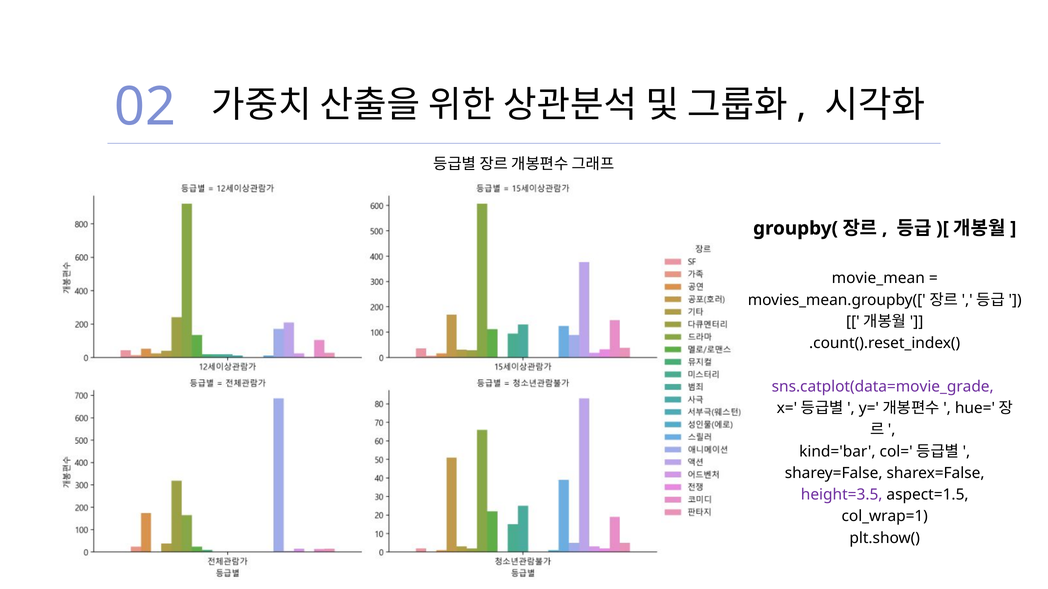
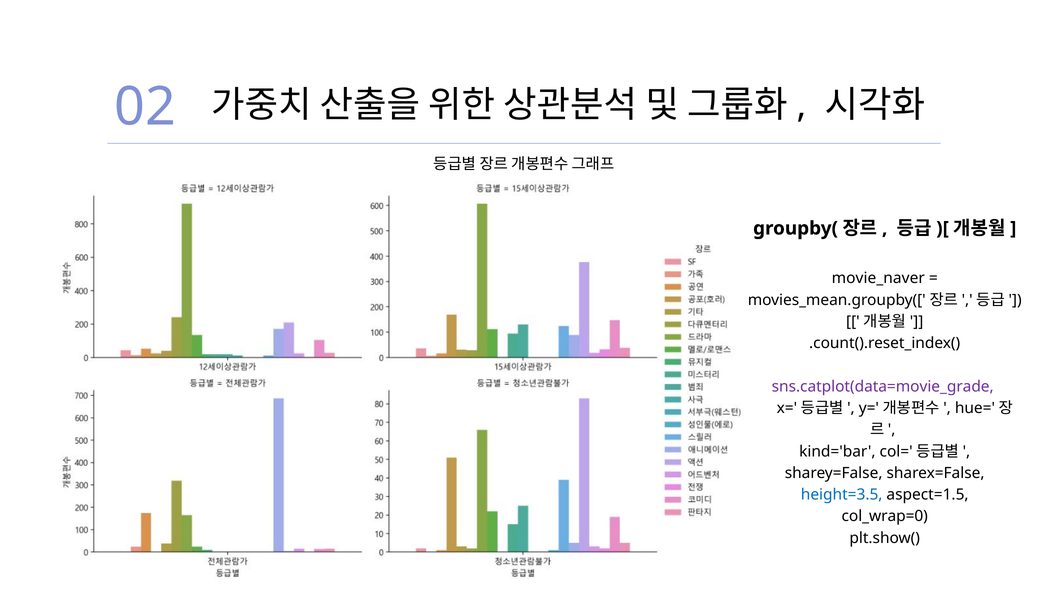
movie_mean: movie_mean -> movie_naver (878, 279)
height=3.5 colour: purple -> blue (842, 495)
col_wrap=1: col_wrap=1 -> col_wrap=0 (885, 517)
